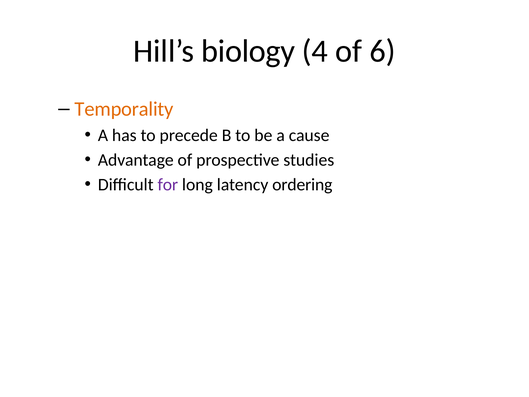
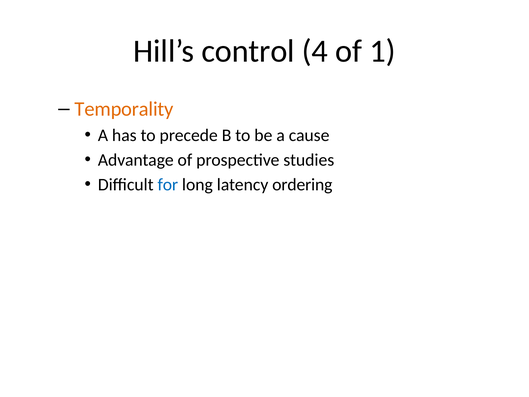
biology: biology -> control (248, 51)
6: 6 -> 1 (382, 51)
for colour: purple -> blue (168, 185)
